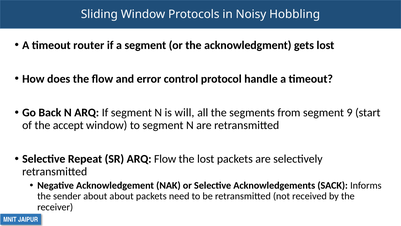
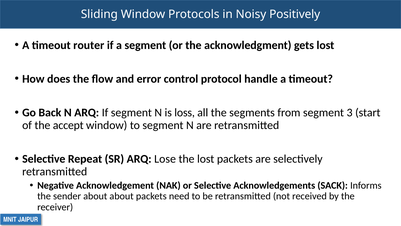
Hobbling: Hobbling -> Positively (295, 14)
will: will -> loss (185, 112)
9: 9 -> 3 (350, 112)
ARQ Flow: Flow -> Lose (165, 159)
